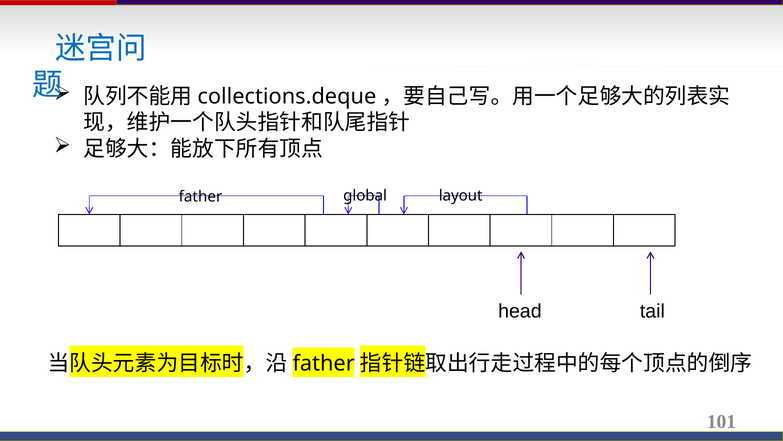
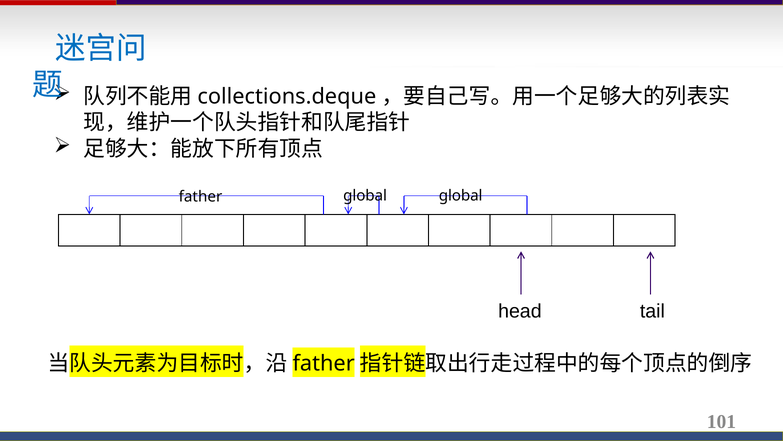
layout: layout -> global (461, 195)
